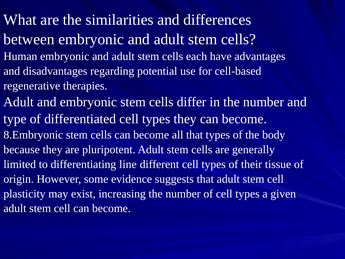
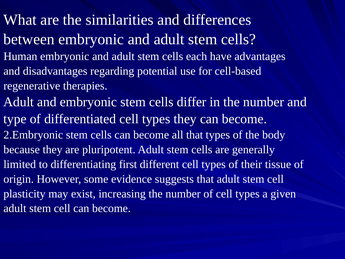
8.Embryonic: 8.Embryonic -> 2.Embryonic (33, 135)
line: line -> first (128, 164)
